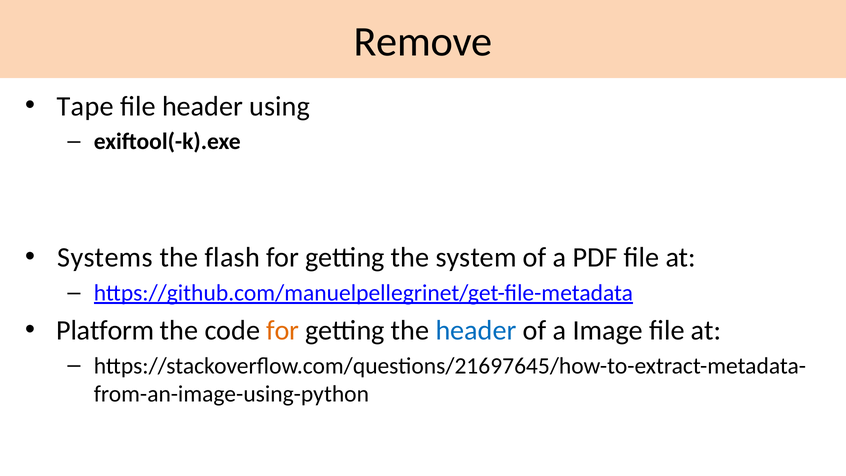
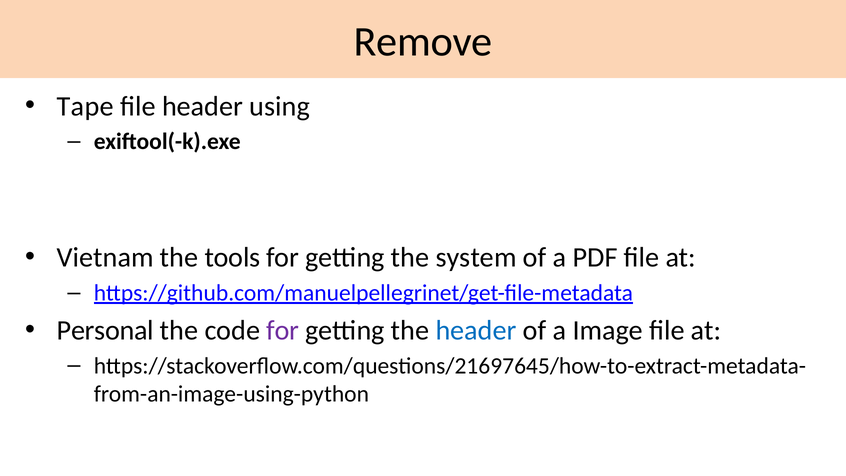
Systems: Systems -> Vietnam (105, 258)
flash: flash -> tools (232, 258)
Platform: Platform -> Personal (105, 330)
for colour: orange -> purple (283, 330)
